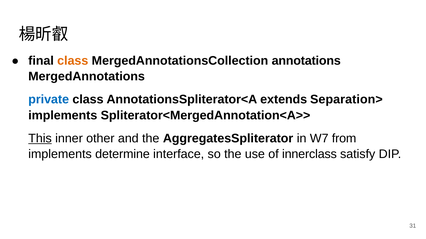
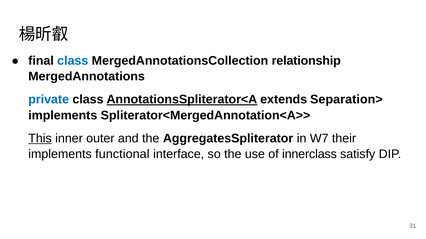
class colour: orange -> blue (73, 61)
annotations: annotations -> relationship (306, 61)
AnnotationsSpliterator<A underline: none -> present (182, 100)
other: other -> outer (100, 139)
from: from -> their (344, 139)
determine: determine -> functional (122, 155)
